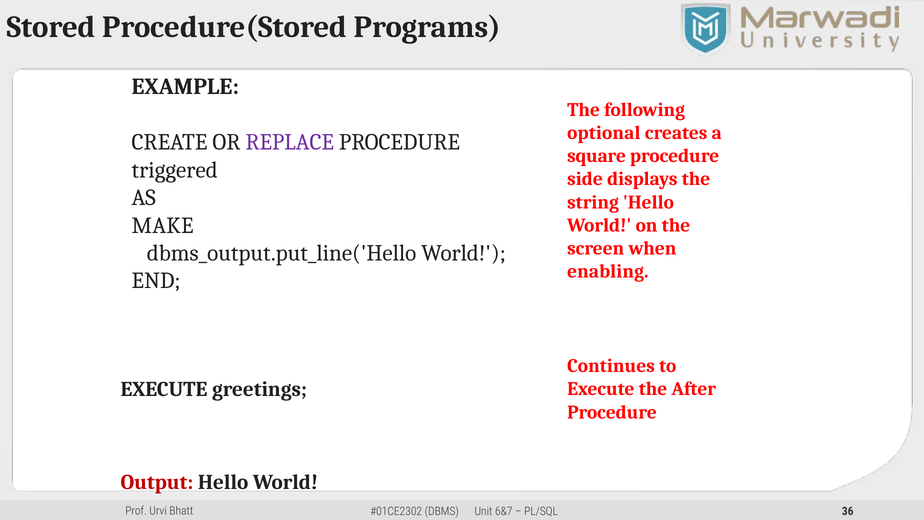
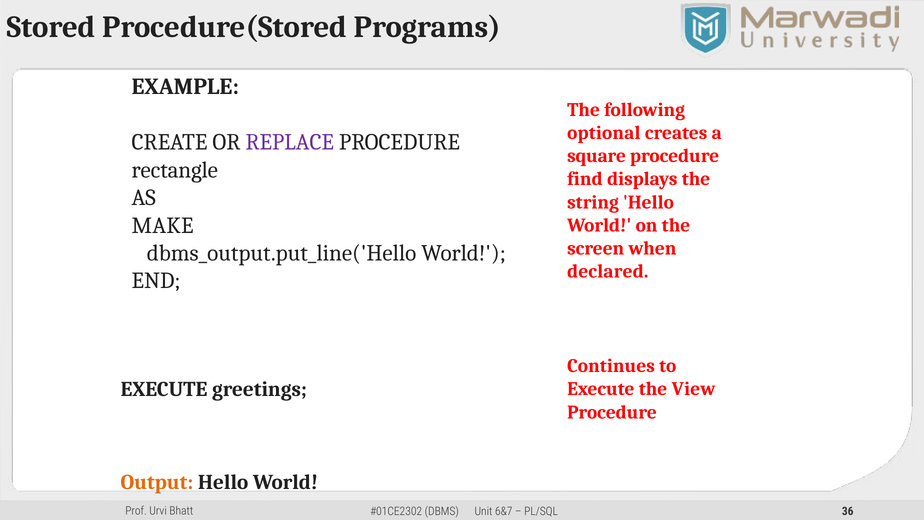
triggered: triggered -> rectangle (175, 170)
side: side -> find (585, 179)
enabling: enabling -> declared (608, 271)
After: After -> View (694, 389)
Output colour: red -> orange (157, 482)
